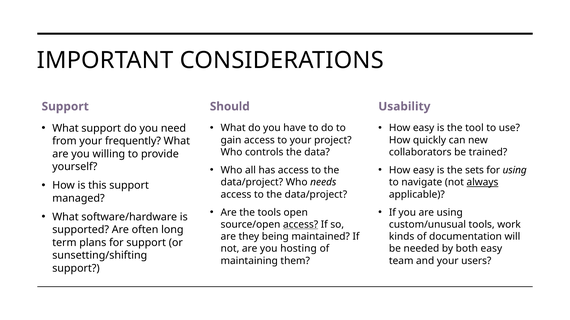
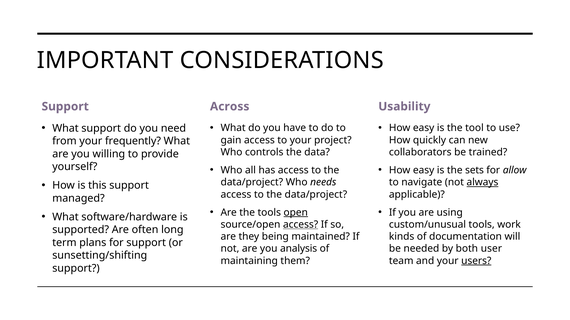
Should: Should -> Across (230, 107)
for using: using -> allow (515, 170)
open underline: none -> present (296, 213)
hosting: hosting -> analysis (299, 249)
both easy: easy -> user (491, 249)
users underline: none -> present (476, 261)
